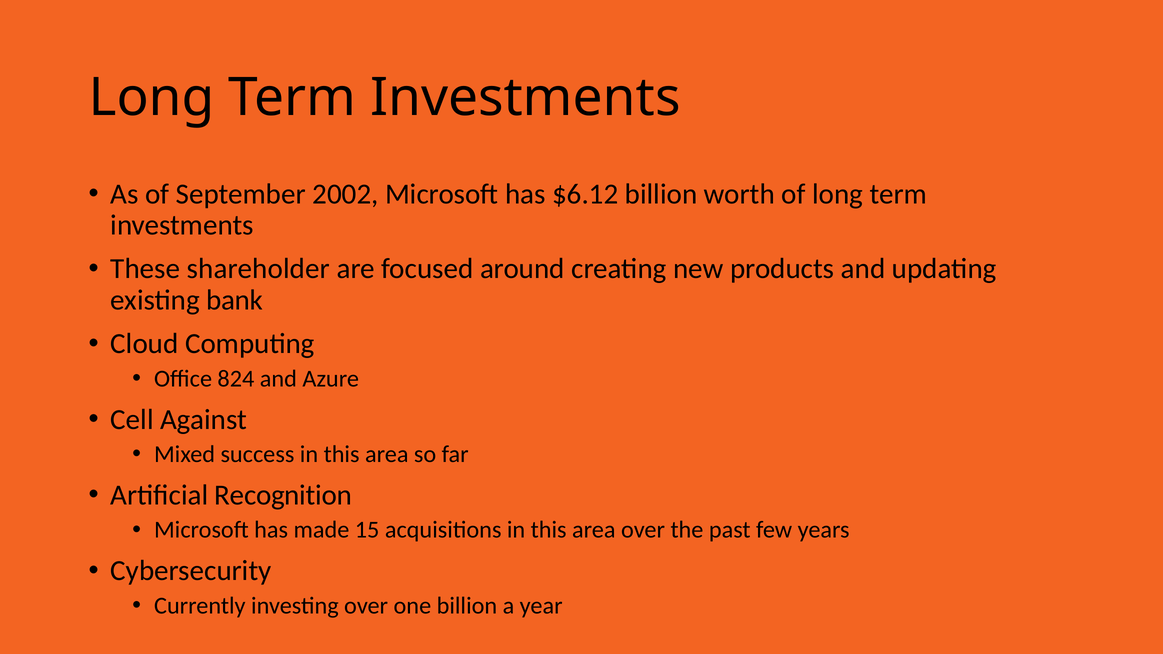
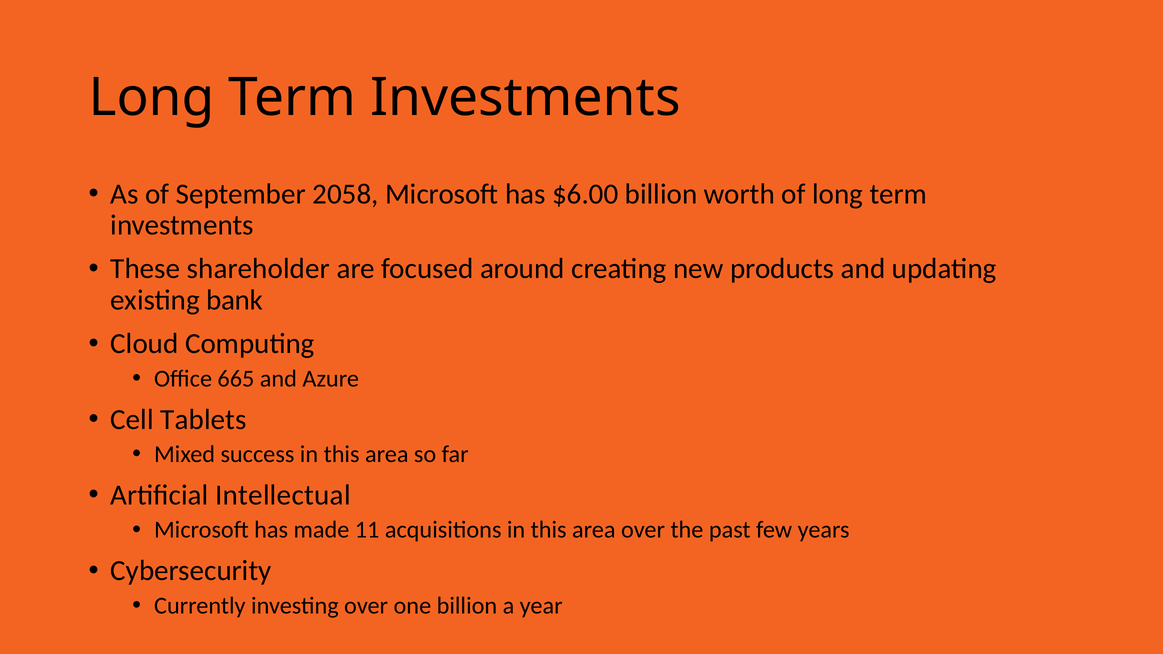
2002: 2002 -> 2058 (345, 194)
$6.12: $6.12 -> $6.00 (585, 194)
824: 824 -> 665 (236, 379)
Against: Against -> Tablets (203, 420)
Recognition: Recognition -> Intellectual (283, 495)
15: 15 -> 11 (367, 530)
